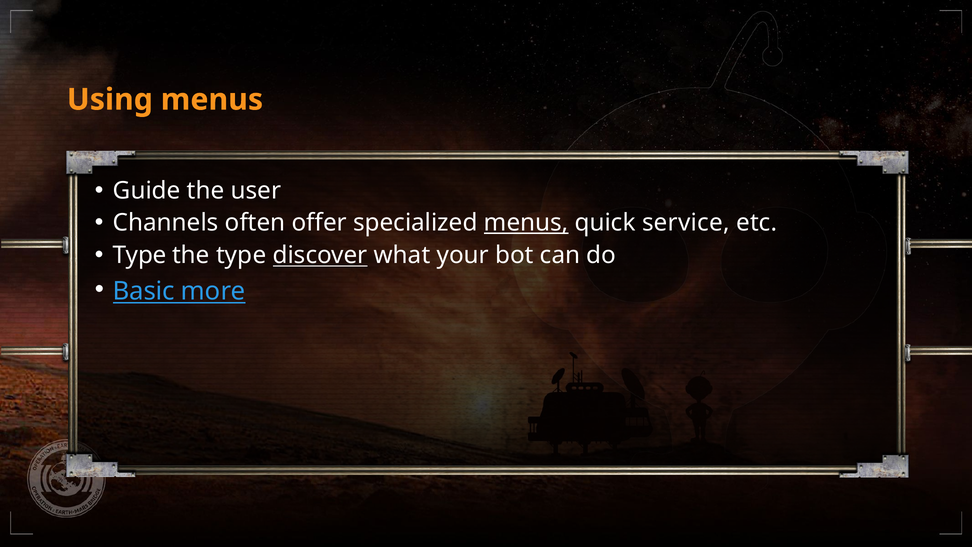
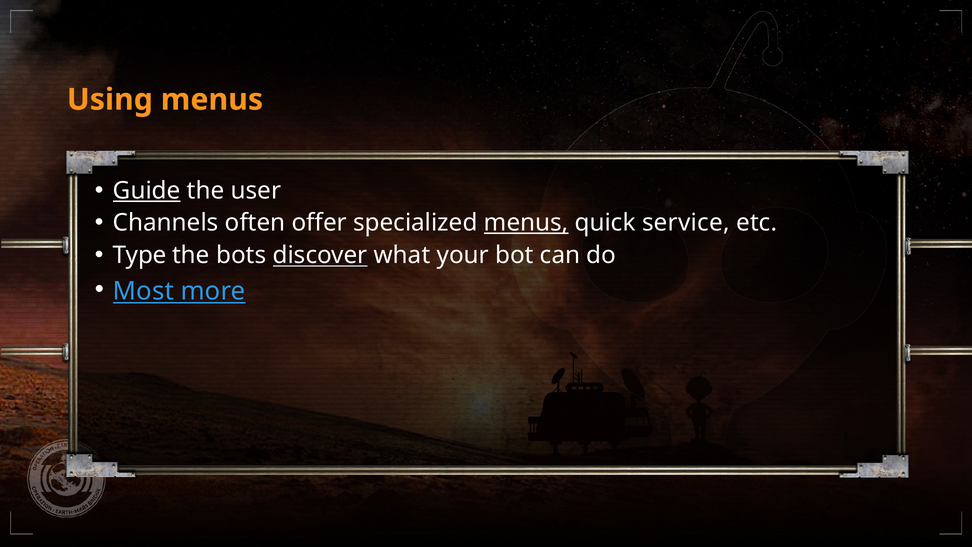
Guide underline: none -> present (147, 191)
the type: type -> bots (241, 255)
Basic: Basic -> Most (143, 291)
